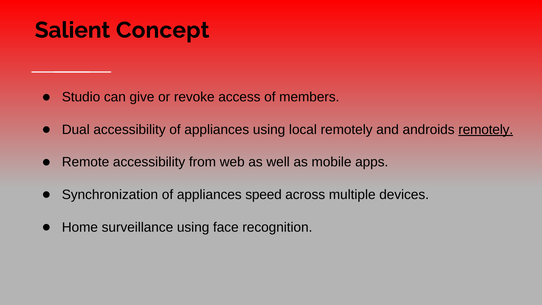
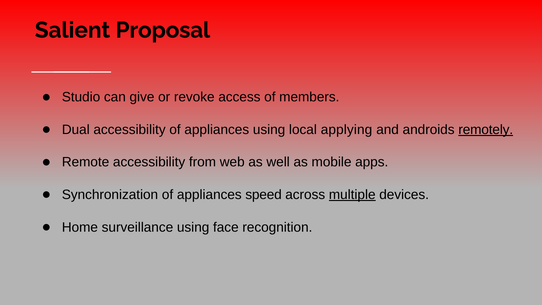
Concept: Concept -> Proposal (163, 30)
local remotely: remotely -> applying (347, 130)
multiple underline: none -> present (352, 195)
